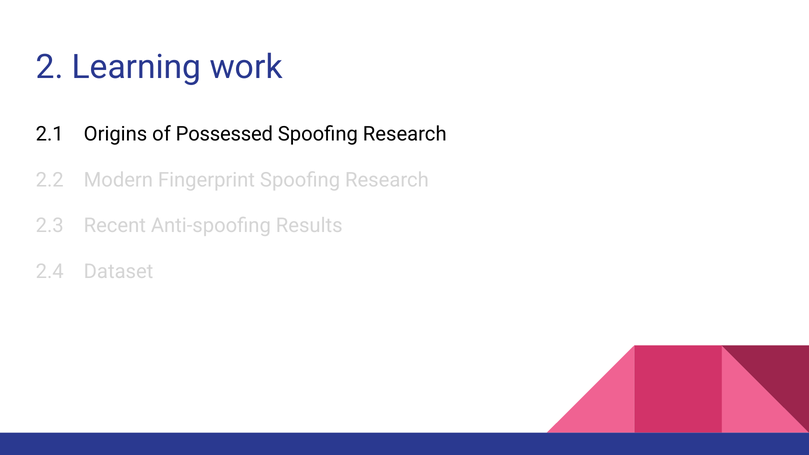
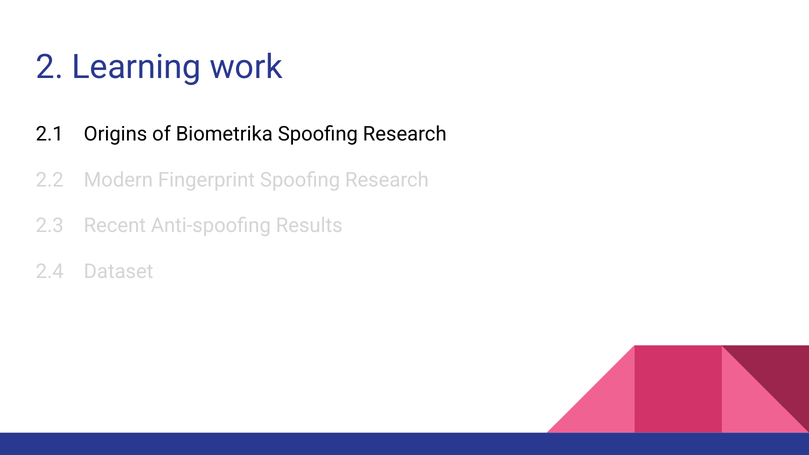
Possessed: Possessed -> Biometrika (224, 134)
